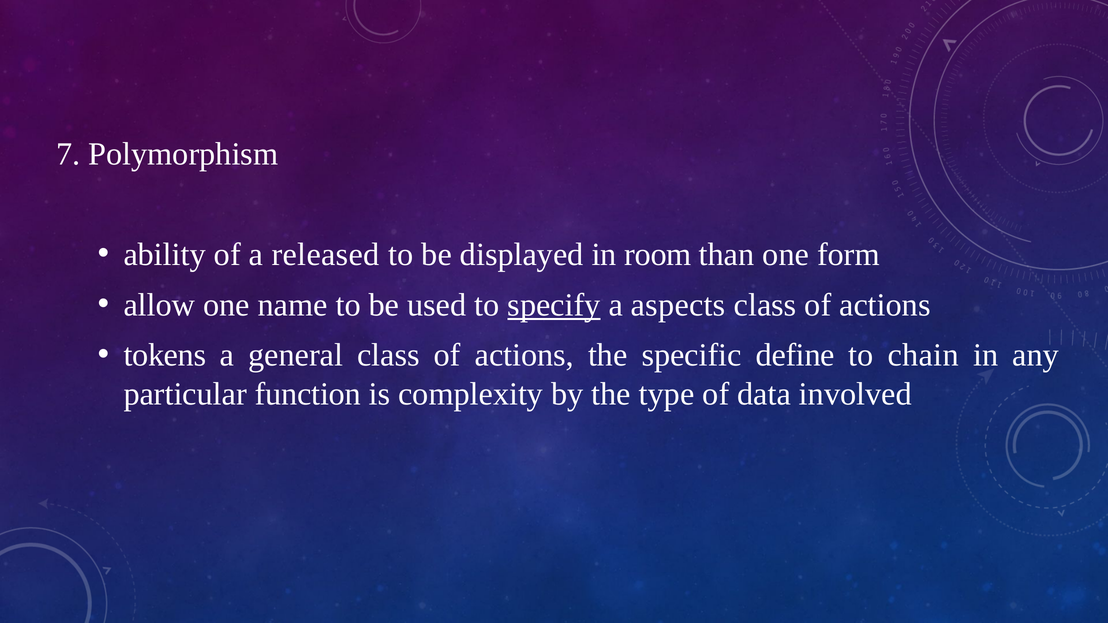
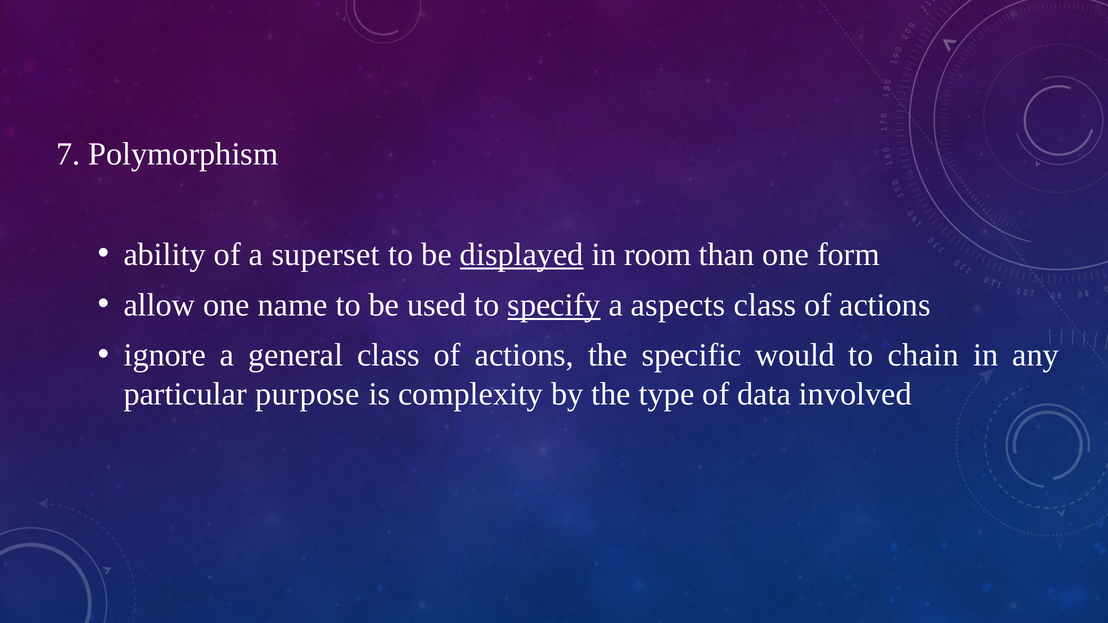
released: released -> superset (326, 255)
displayed underline: none -> present (522, 255)
tokens: tokens -> ignore (165, 355)
define: define -> would (795, 355)
function: function -> purpose (308, 394)
